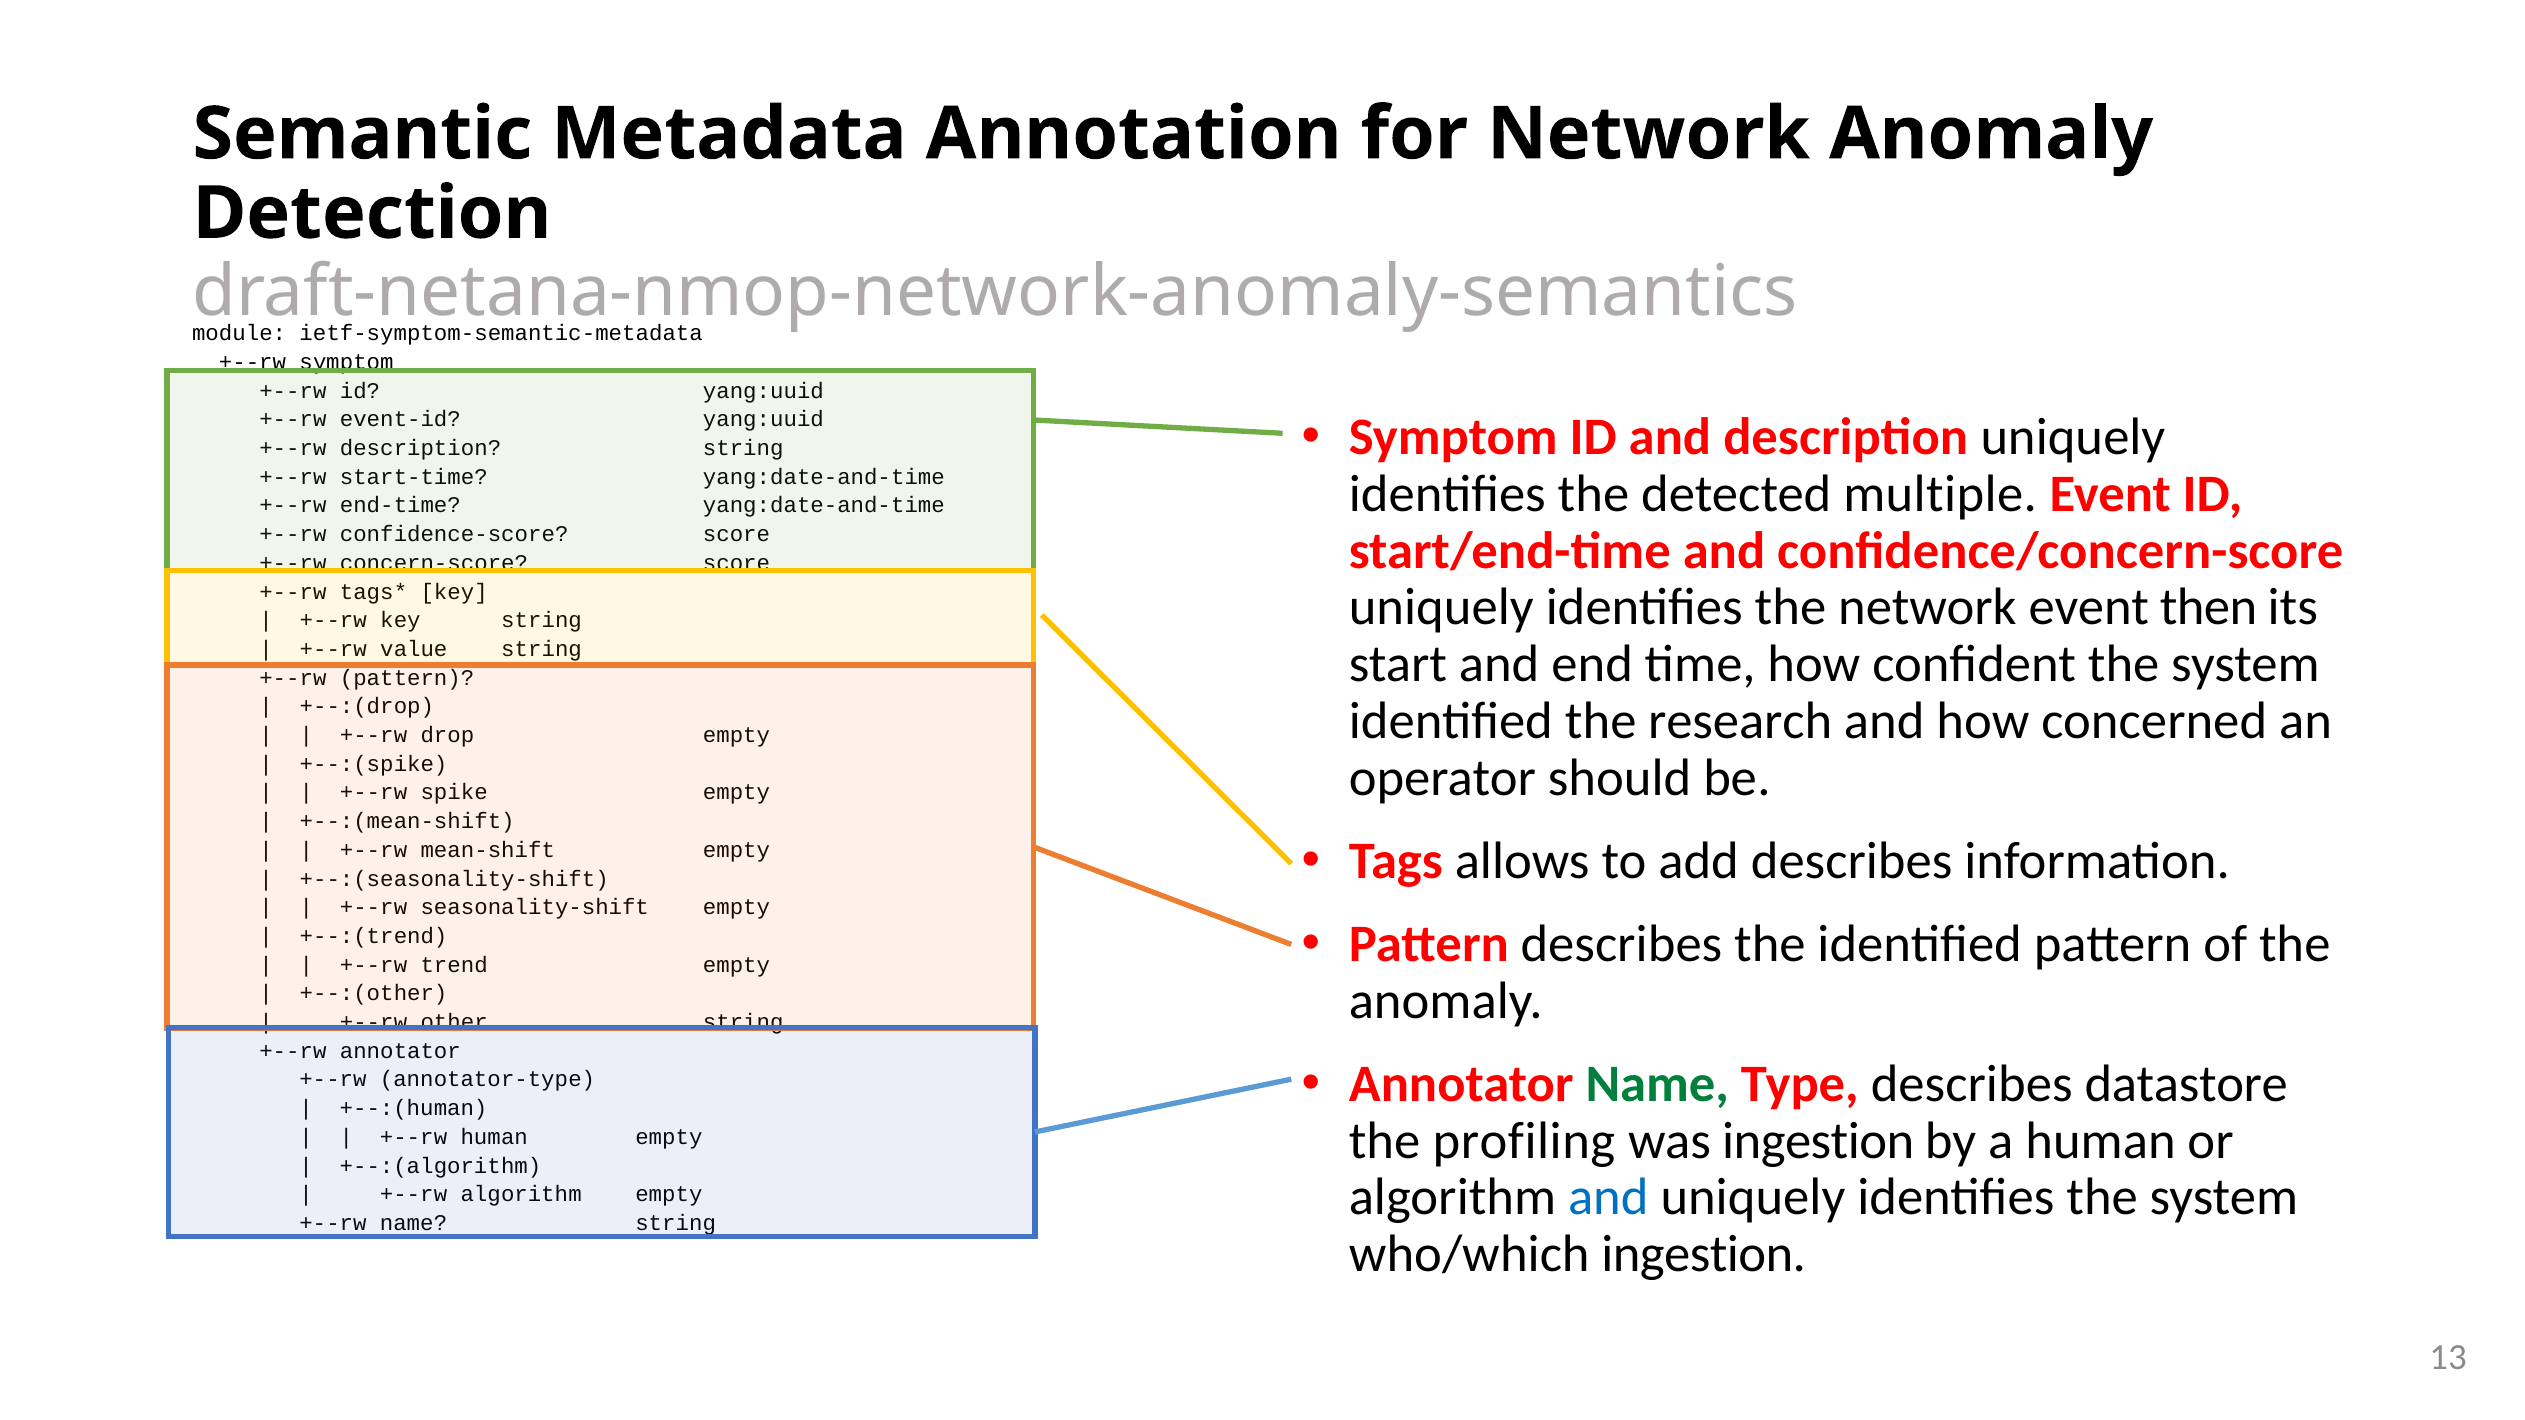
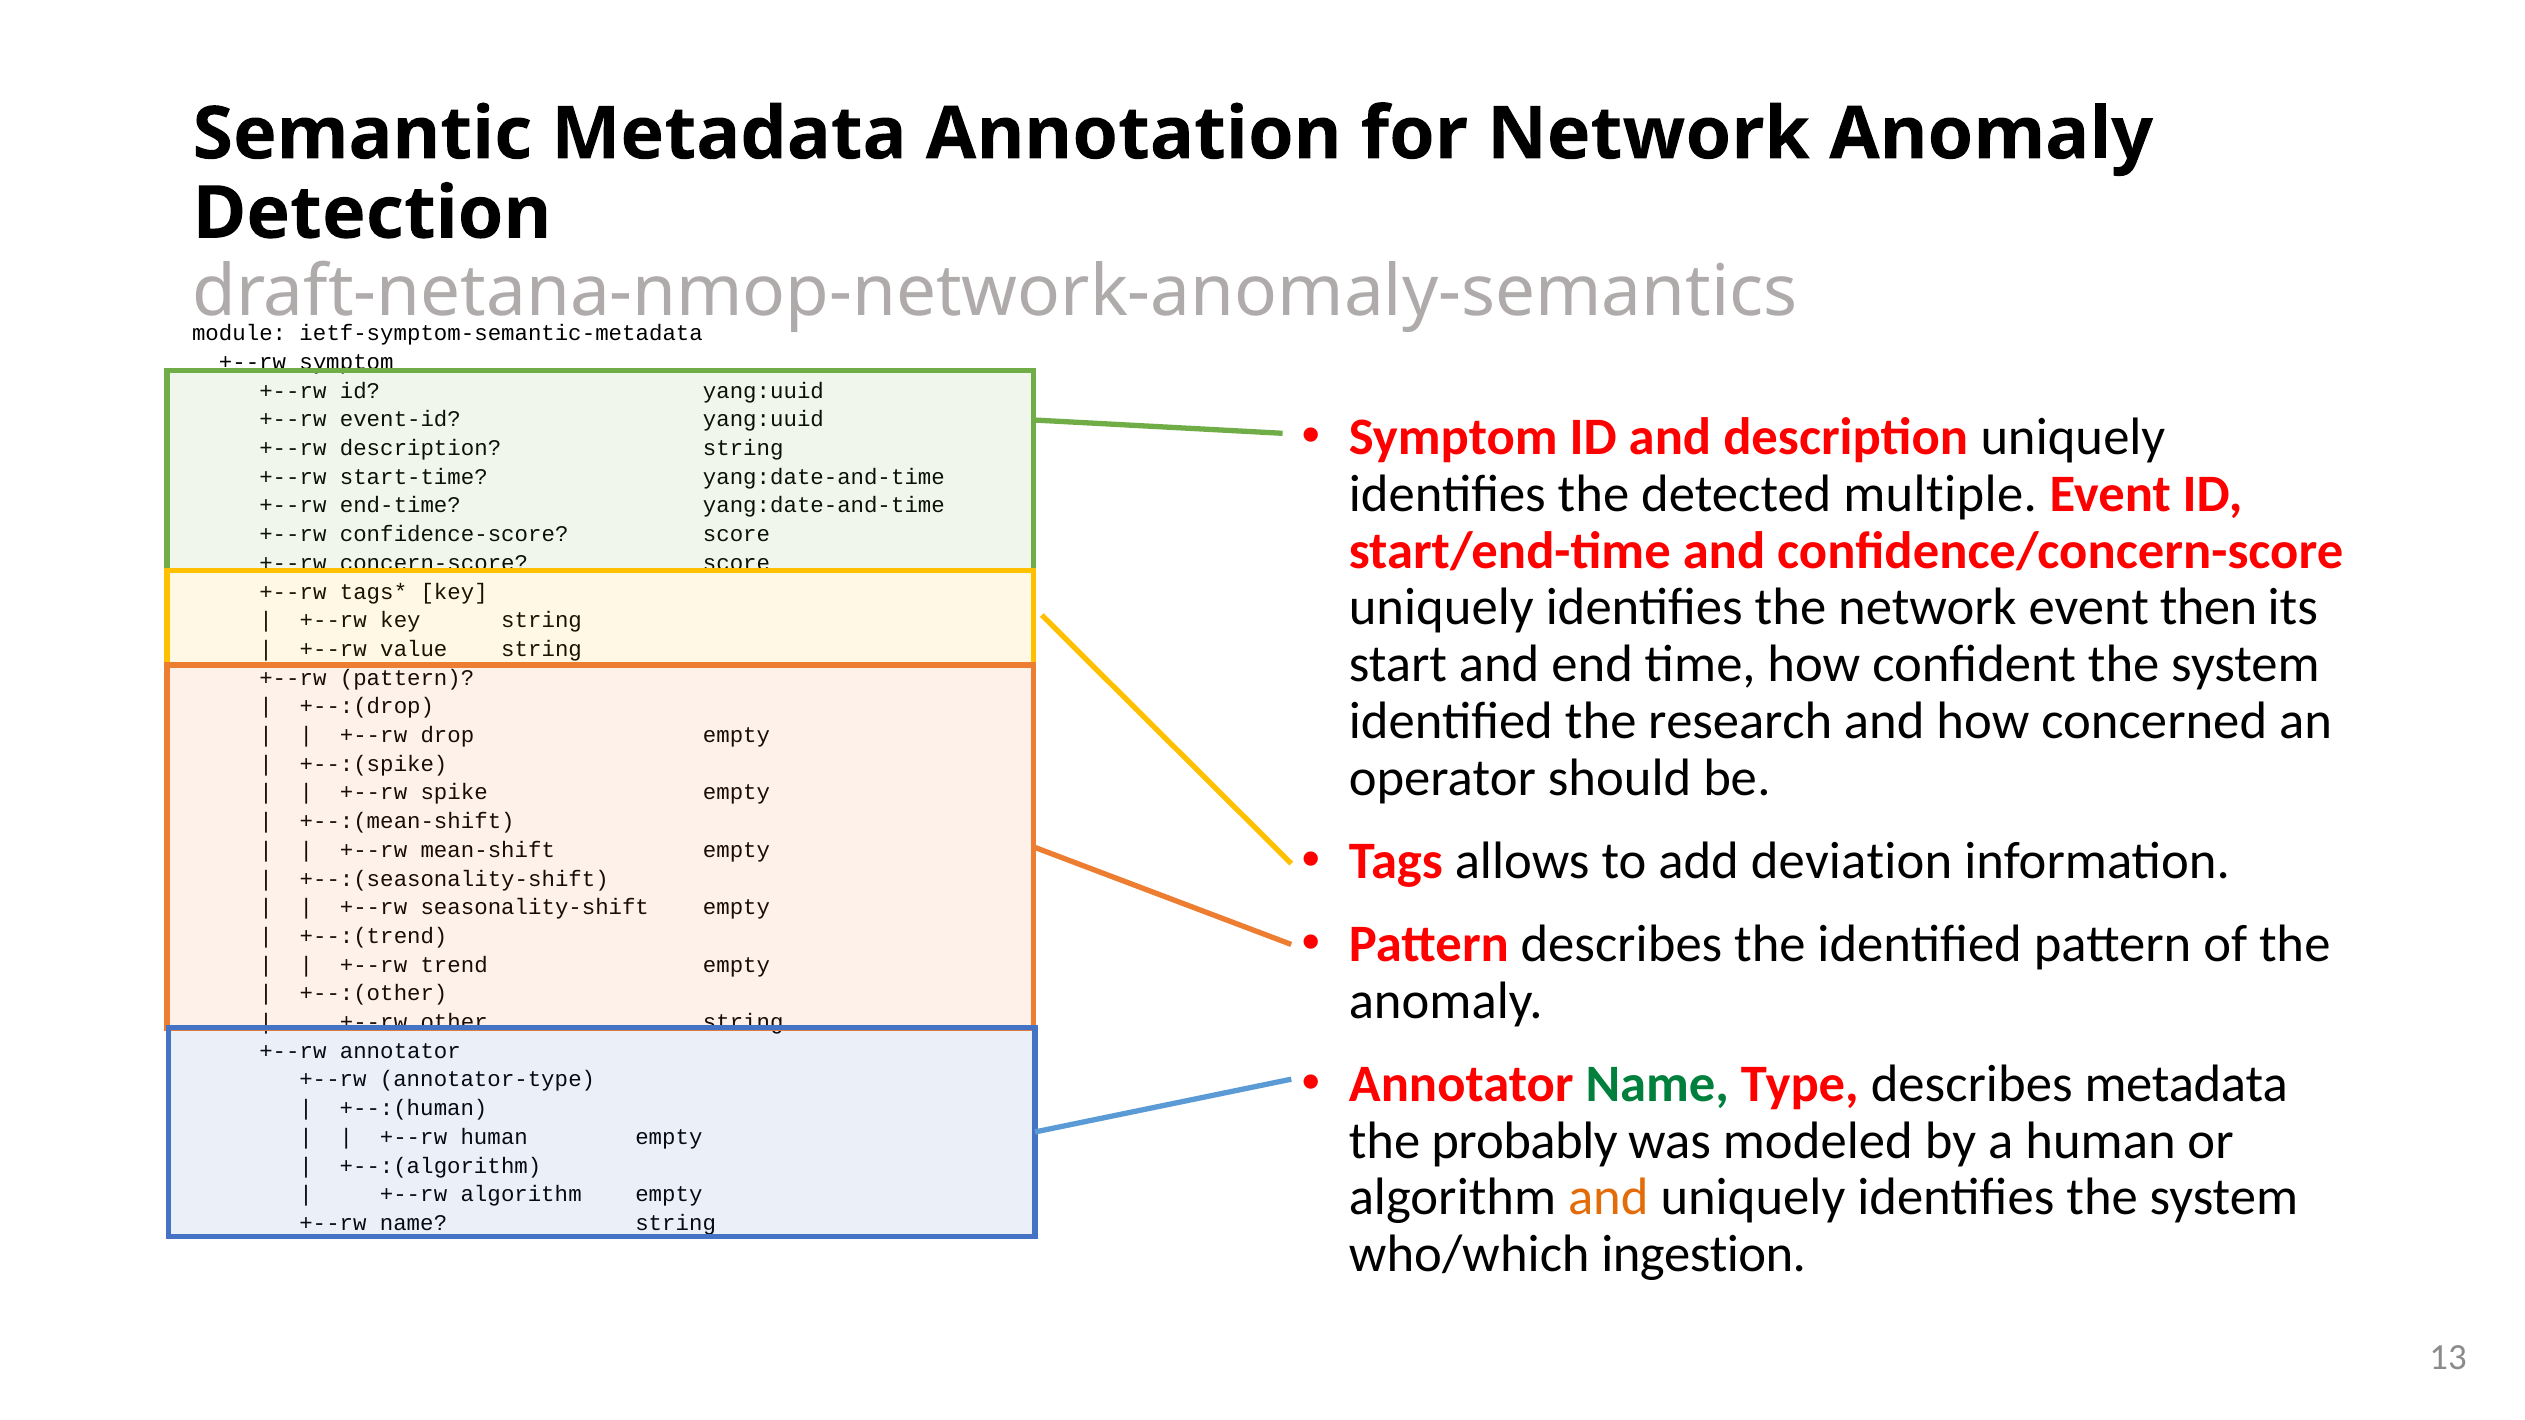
add describes: describes -> deviation (1852, 861)
describes datastore: datastore -> metadata (2186, 1084)
profiling: profiling -> probably (1524, 1141)
was ingestion: ingestion -> modeled (1818, 1141)
and colour: blue -> orange (1608, 1198)
